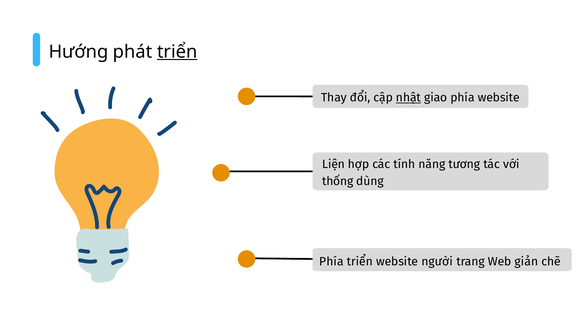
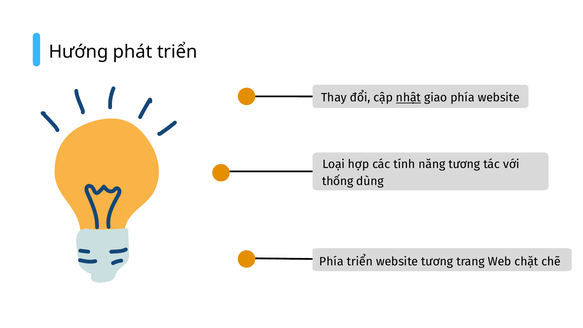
triển underline: present -> none (177, 52)
Liện: Liện -> Loại (334, 164)
website người: người -> tương (437, 262)
giản: giản -> chặt (526, 262)
